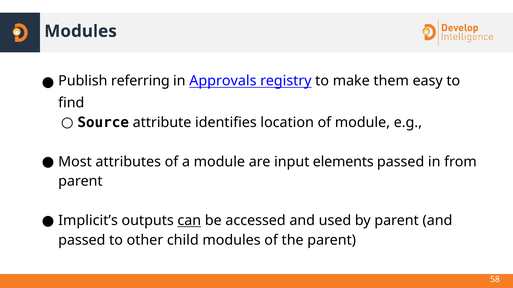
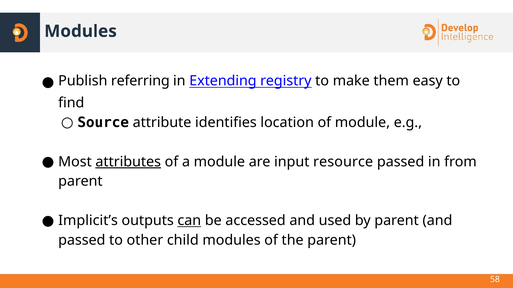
Approvals: Approvals -> Extending (223, 81)
attributes underline: none -> present (128, 162)
elements: elements -> resource (343, 162)
